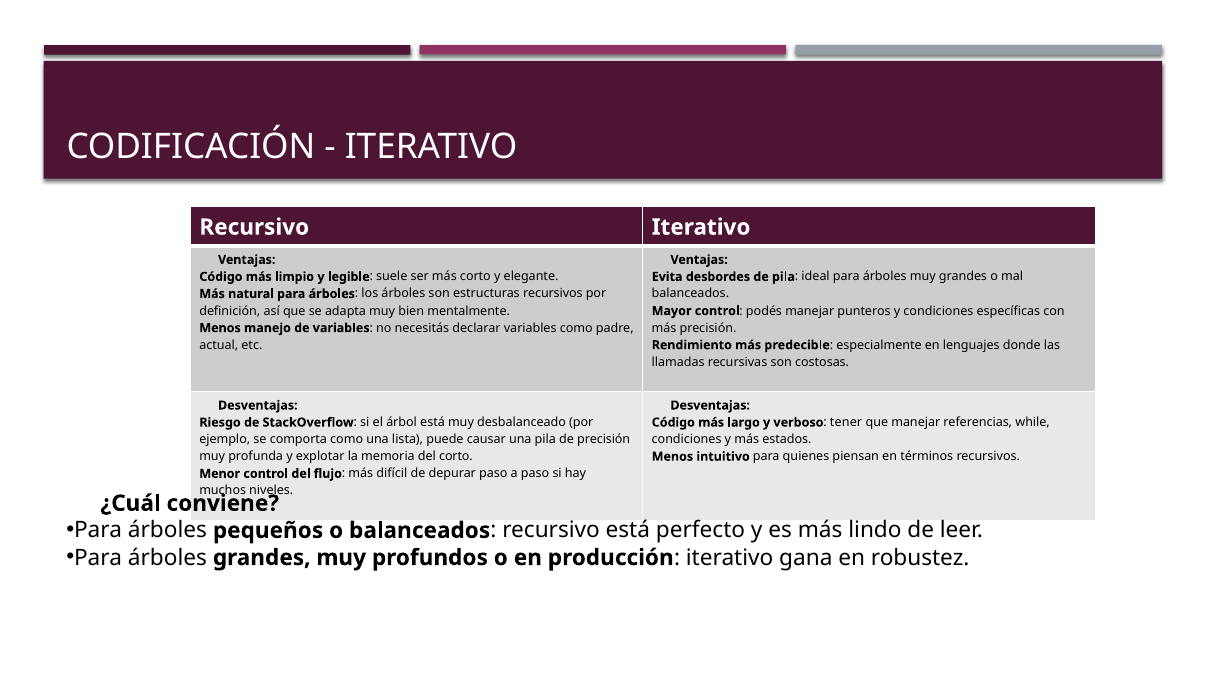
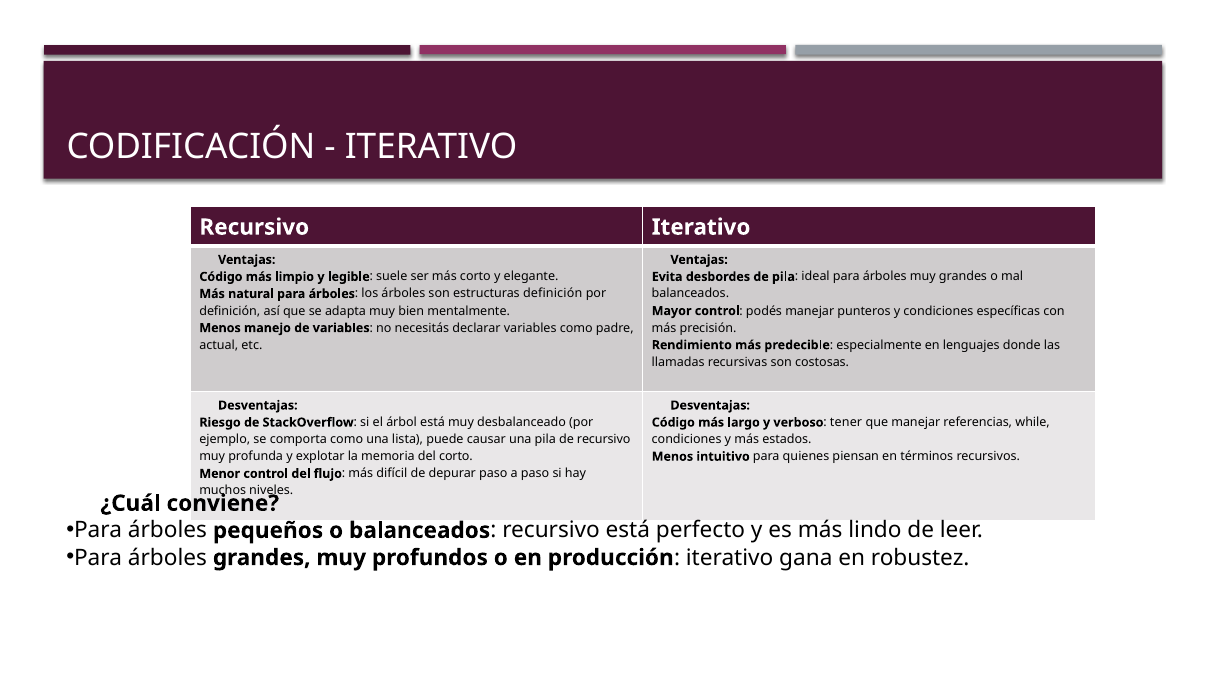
estructuras recursivos: recursivos -> definición (553, 294)
de precisión: precisión -> recursivo (604, 439)
